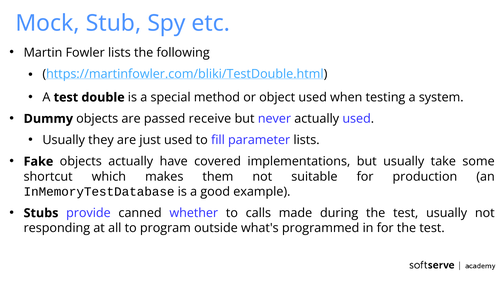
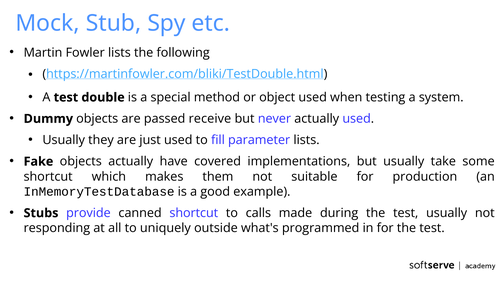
canned whether: whether -> shortcut (194, 213)
program: program -> uniquely (165, 228)
